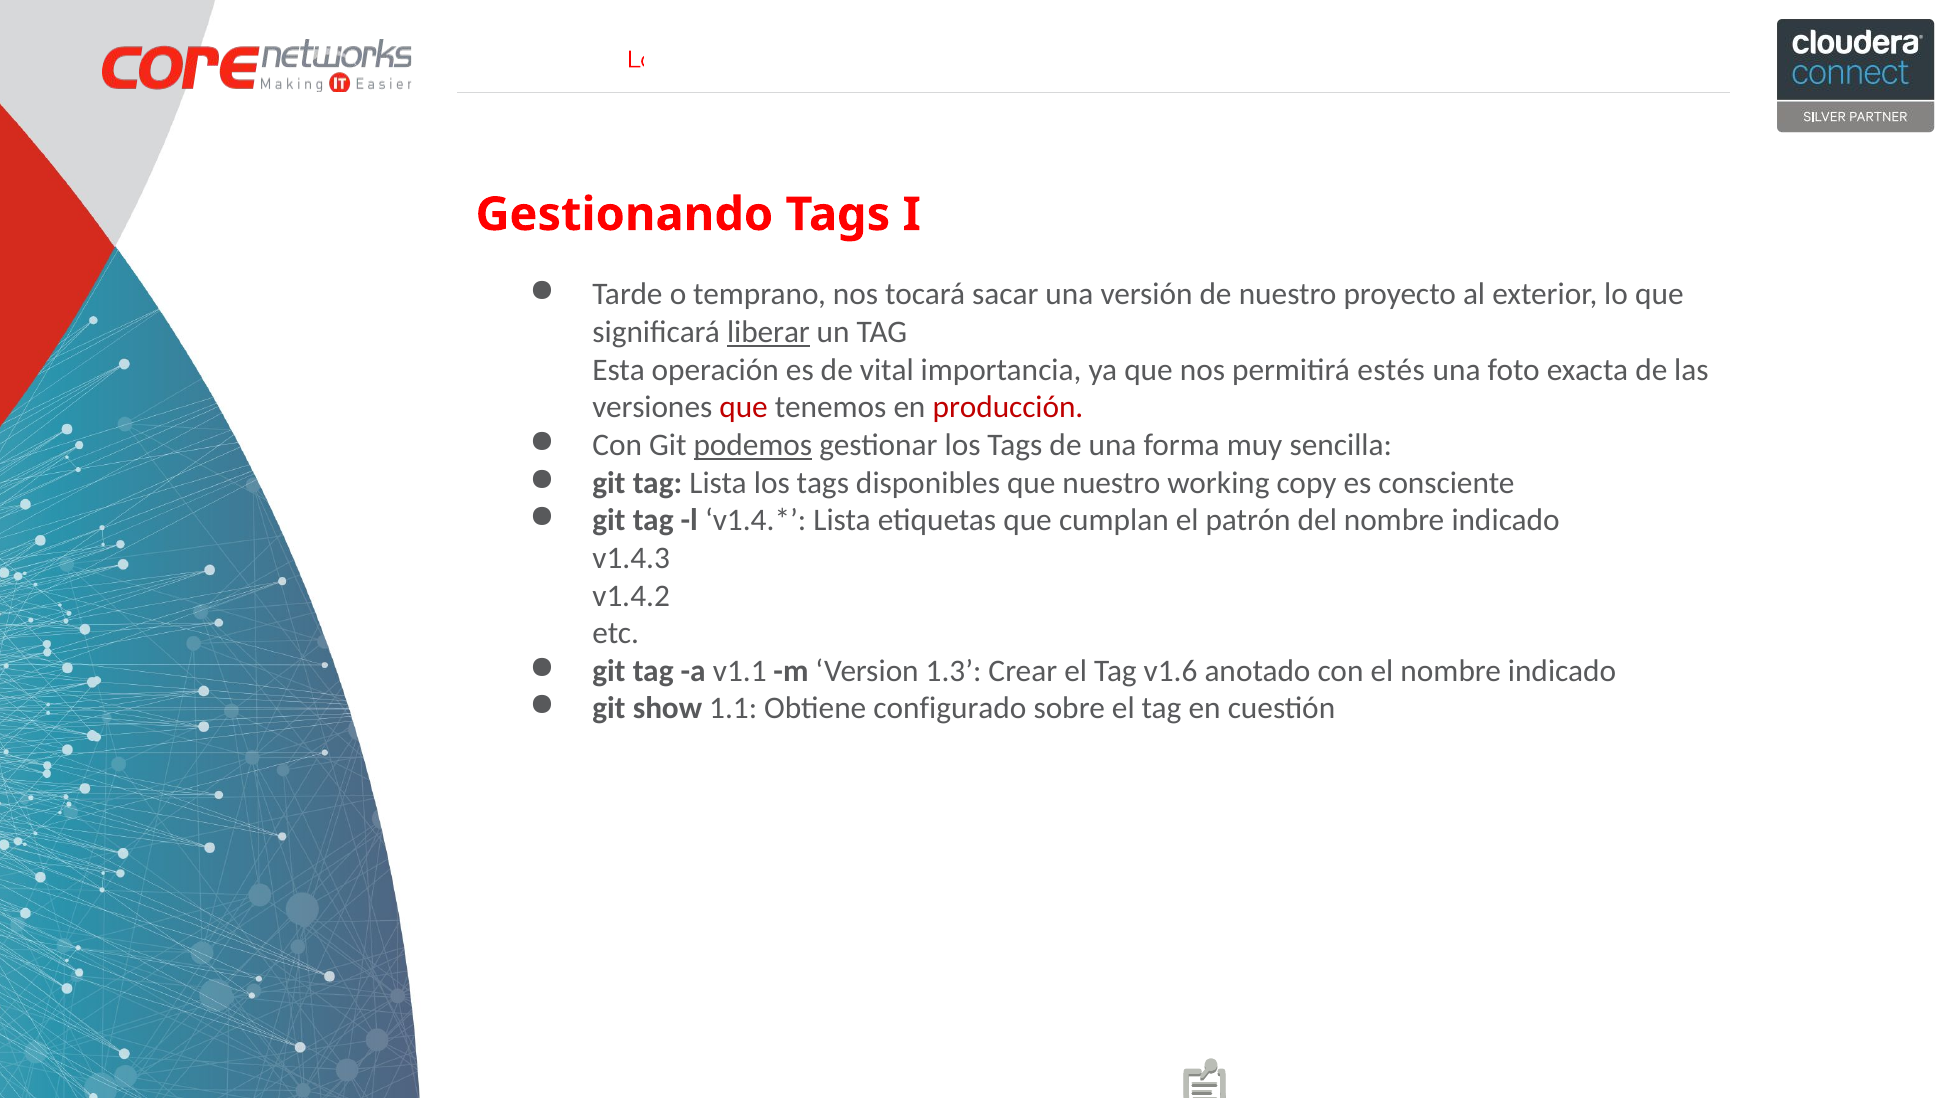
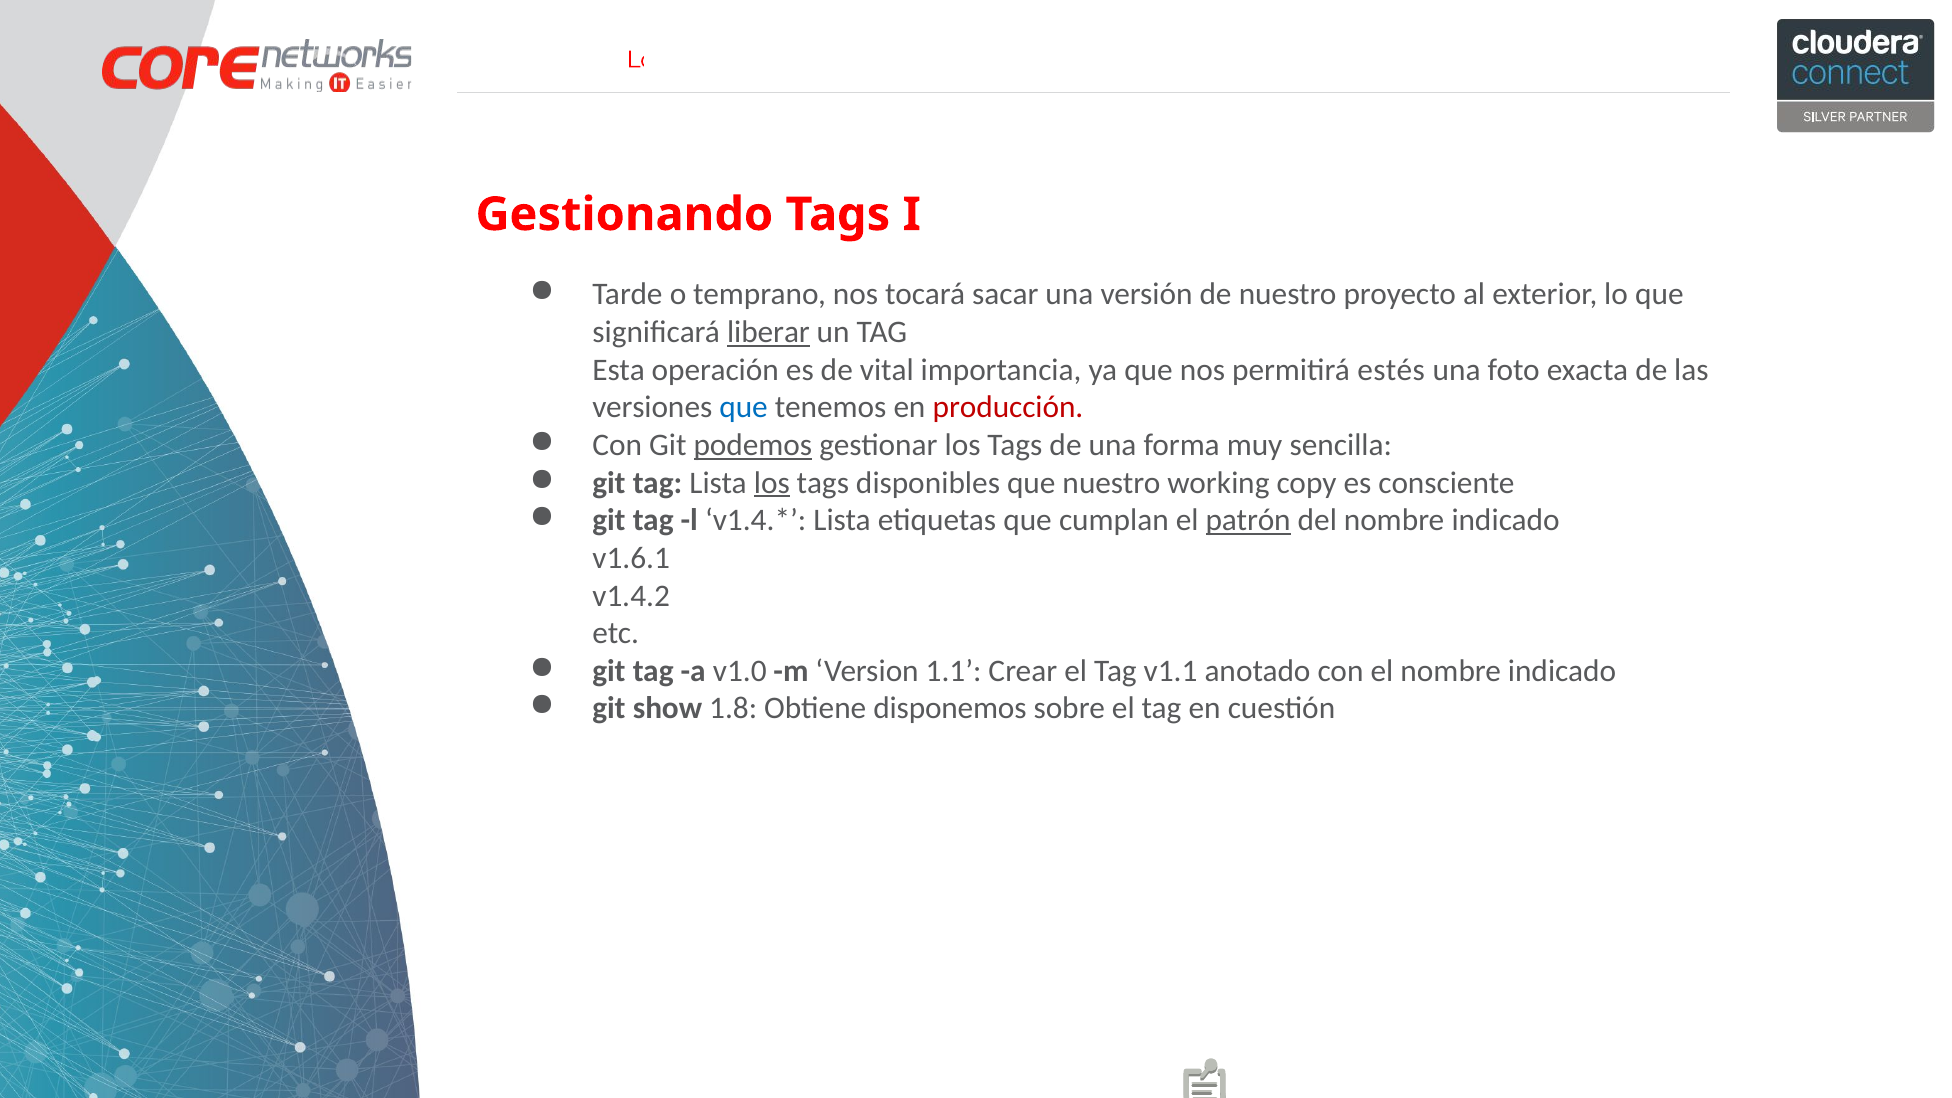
que colour: red -> blue (744, 408)
los underline: none -> present (772, 483)
patrón underline: none -> present (1248, 520)
v1.4.3: v1.4.3 -> v1.6.1 (631, 558)
v1.1: v1.1 -> v1.0 (740, 671)
1.3: 1.3 -> 1.1 (954, 671)
v1.6: v1.6 -> v1.1 (1171, 671)
1.1: 1.1 -> 1.8 (733, 709)
configurado: configurado -> disponemos (950, 709)
